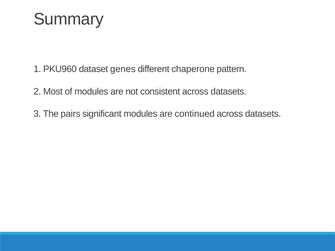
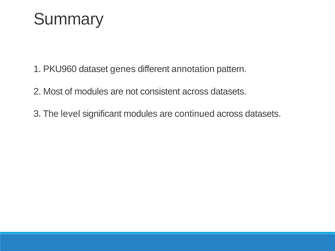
chaperone: chaperone -> annotation (193, 69)
pairs: pairs -> level (70, 114)
